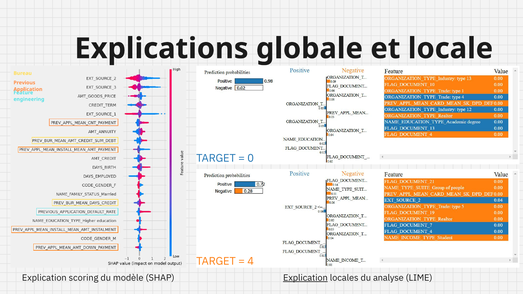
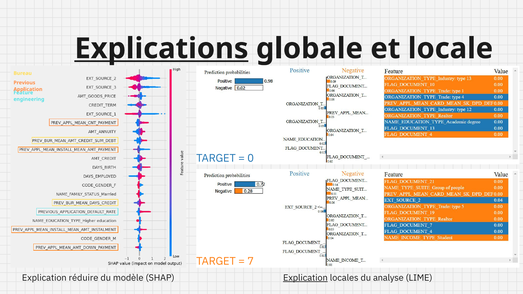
Explications underline: none -> present (161, 49)
4: 4 -> 7 (251, 261)
scoring: scoring -> réduire (84, 278)
